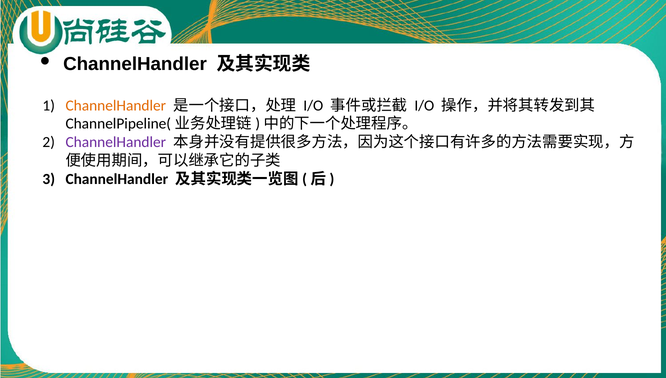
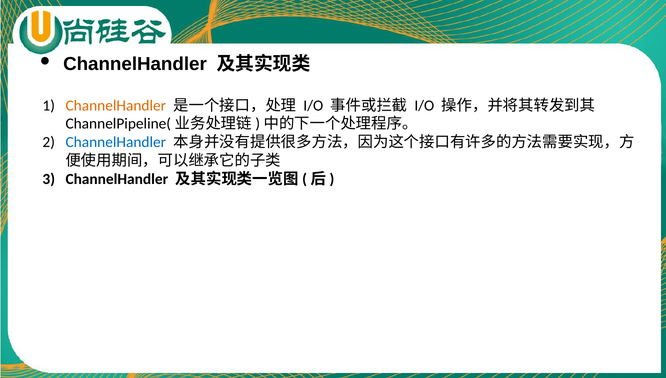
ChannelHandler colour: purple -> blue (116, 142)
